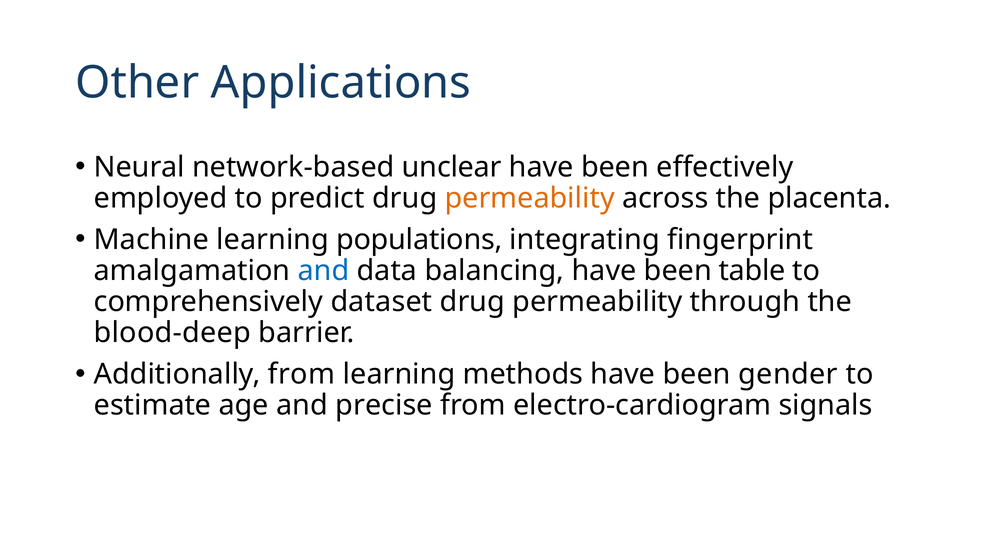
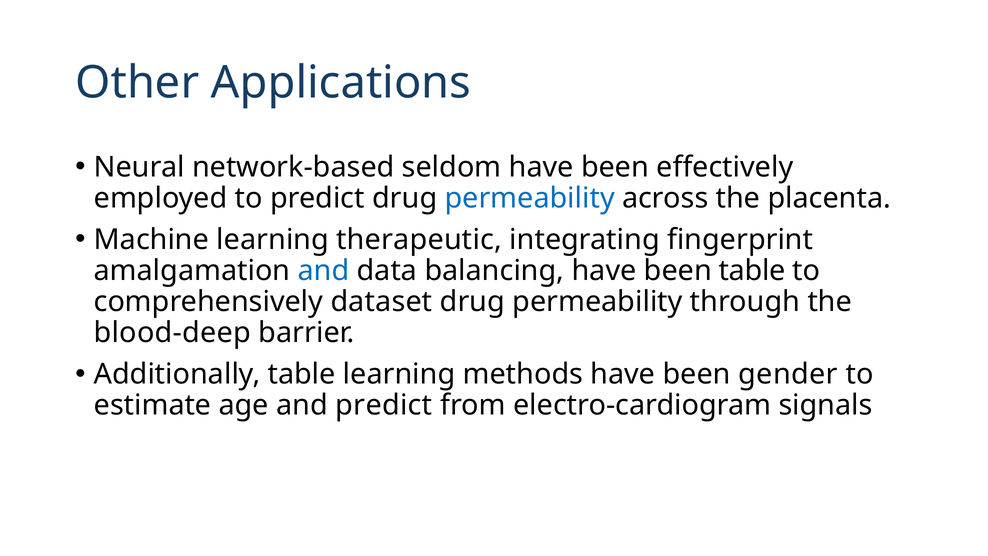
unclear: unclear -> seldom (452, 167)
permeability colour: orange -> blue (530, 198)
populations: populations -> therapeutic (419, 239)
Additionally from: from -> table (302, 374)
and precise: precise -> predict (384, 405)
